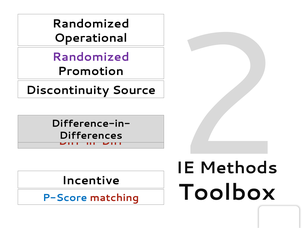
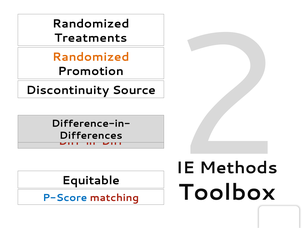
Operational: Operational -> Treatments (91, 38)
Randomized colour: purple -> orange (91, 57)
Incentive: Incentive -> Equitable (91, 180)
